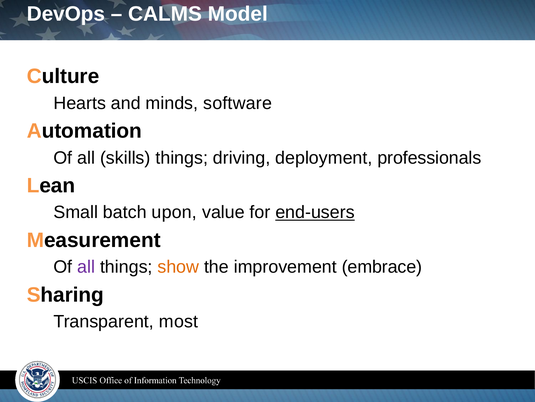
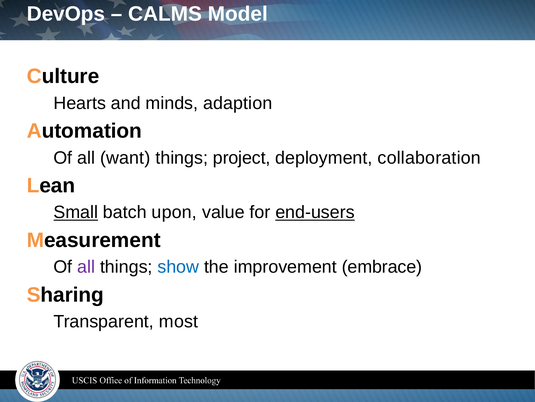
software: software -> adaption (238, 103)
skills: skills -> want (125, 157)
driving: driving -> project (242, 157)
professionals: professionals -> collaboration (429, 157)
Small underline: none -> present (76, 212)
show colour: orange -> blue (178, 266)
